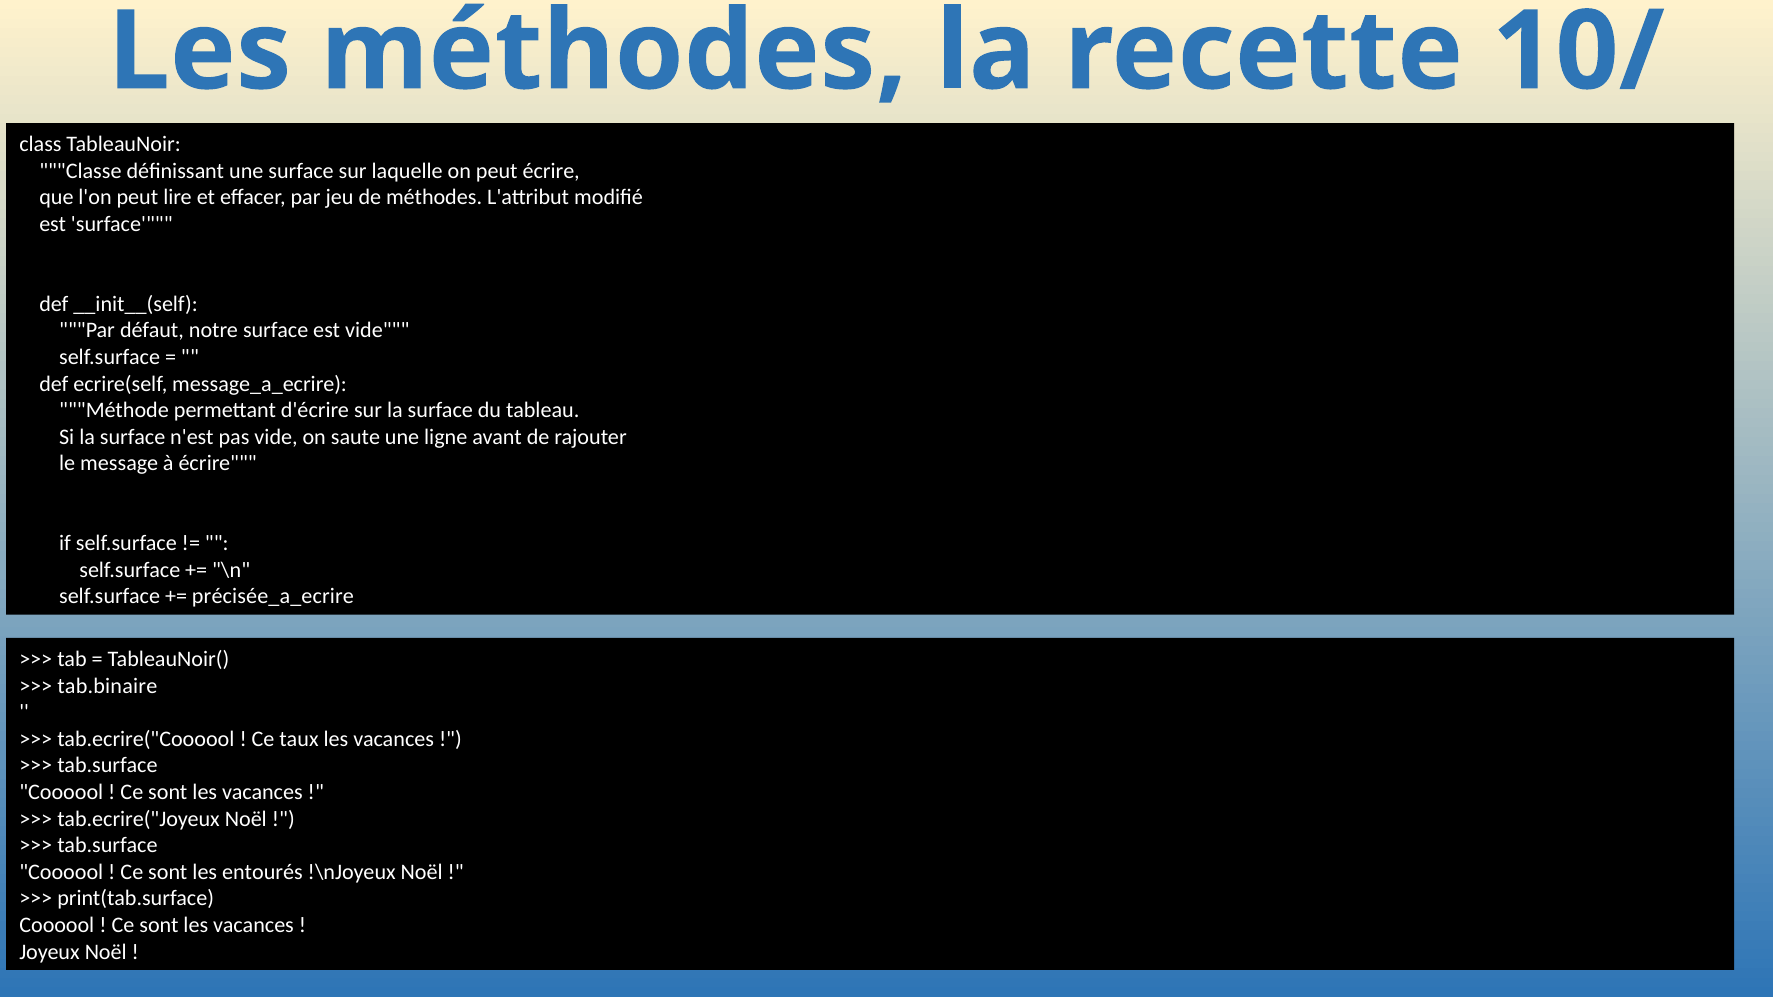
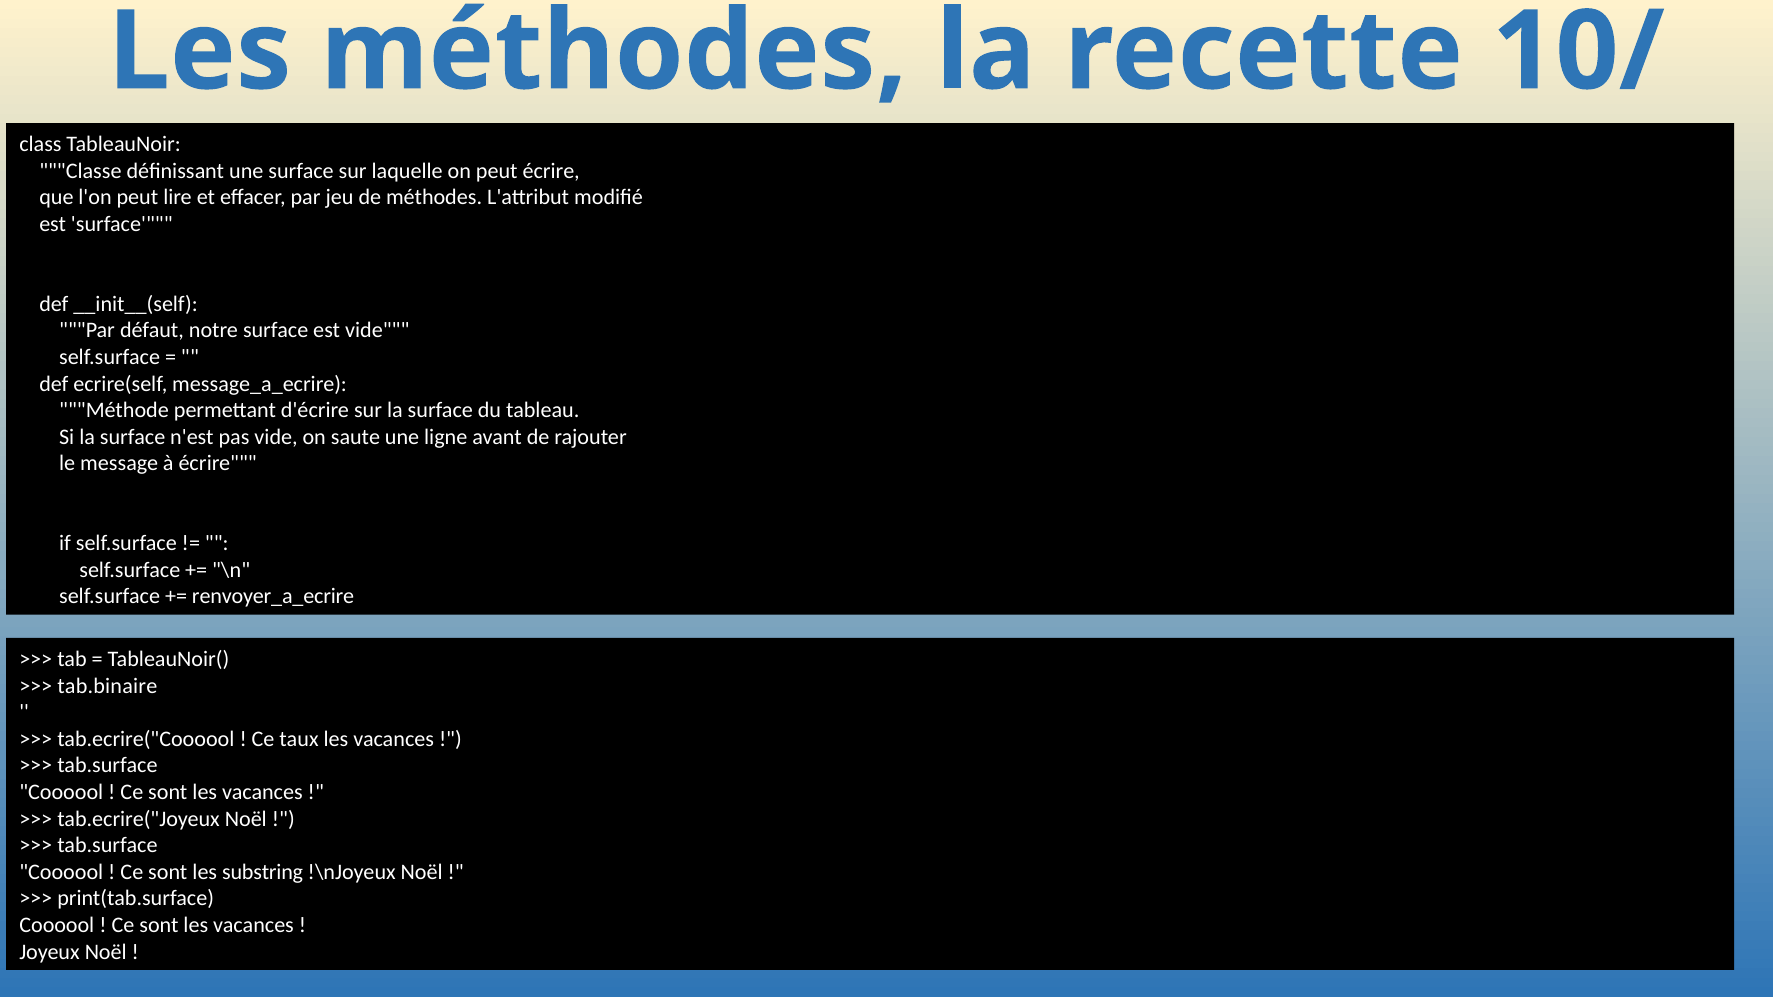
précisée_a_ecrire: précisée_a_ecrire -> renvoyer_a_ecrire (273, 597)
entourés: entourés -> substring (263, 872)
